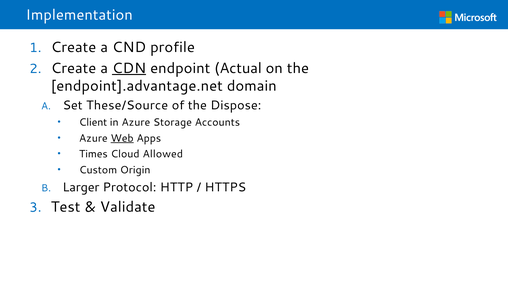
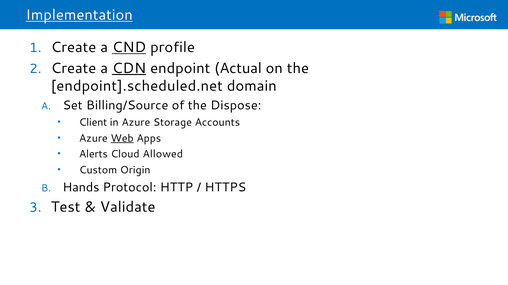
Implementation underline: none -> present (79, 15)
CND underline: none -> present (129, 47)
endpoint].advantage.net: endpoint].advantage.net -> endpoint].scheduled.net (137, 86)
These/Source: These/Source -> Billing/Source (127, 106)
Times: Times -> Alerts (93, 155)
Larger: Larger -> Hands (81, 188)
